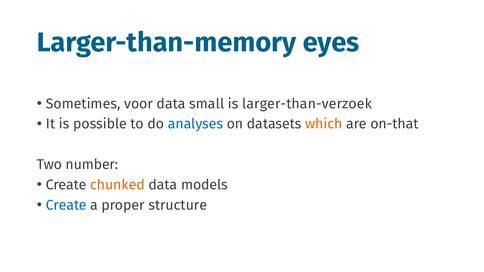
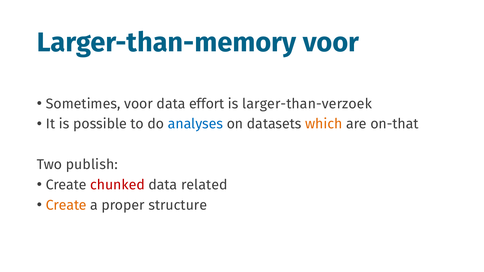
Larger-than-memory eyes: eyes -> voor (331, 43)
small: small -> effort (207, 104)
number: number -> publish (92, 165)
chunked colour: orange -> red (117, 185)
models: models -> related (204, 185)
Create colour: blue -> orange (66, 205)
